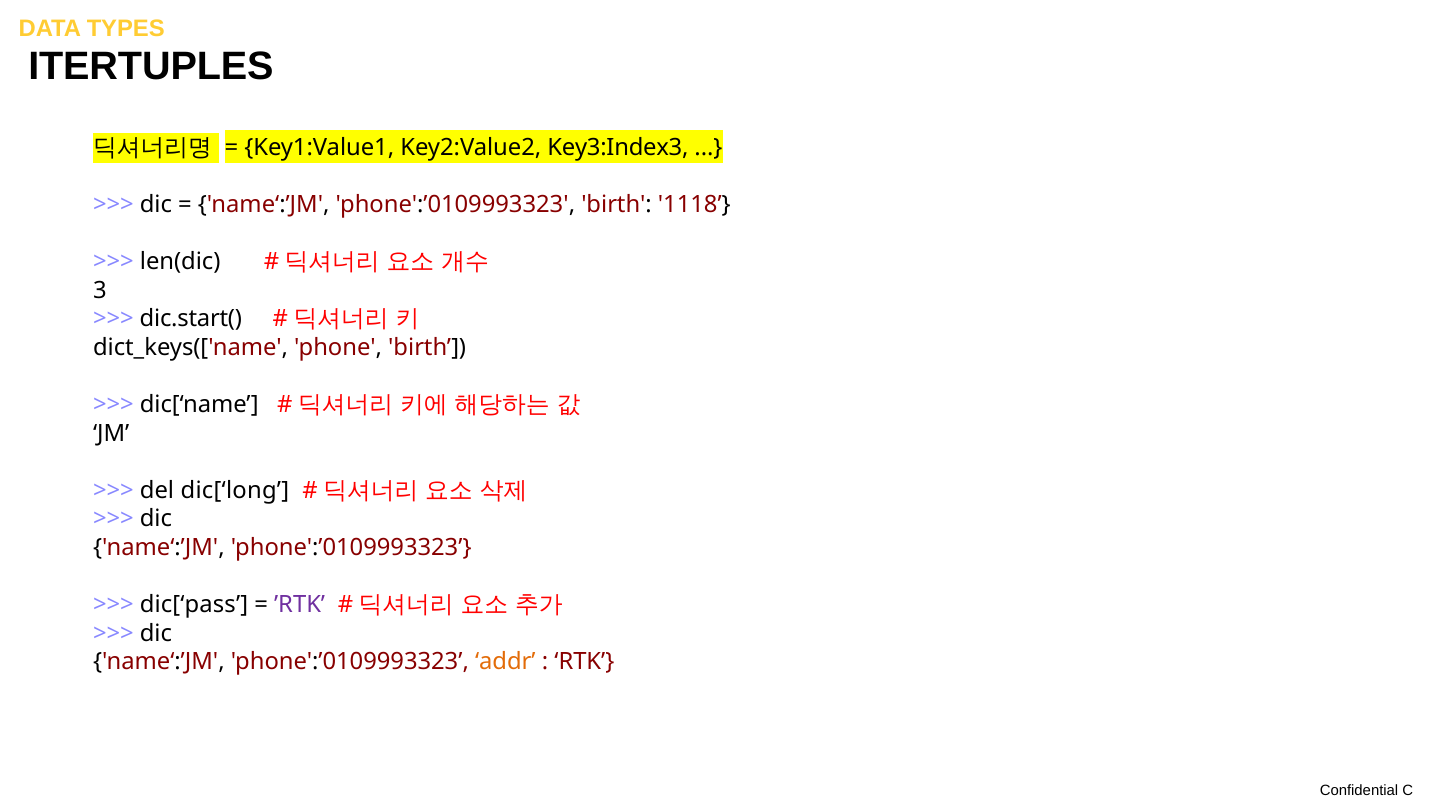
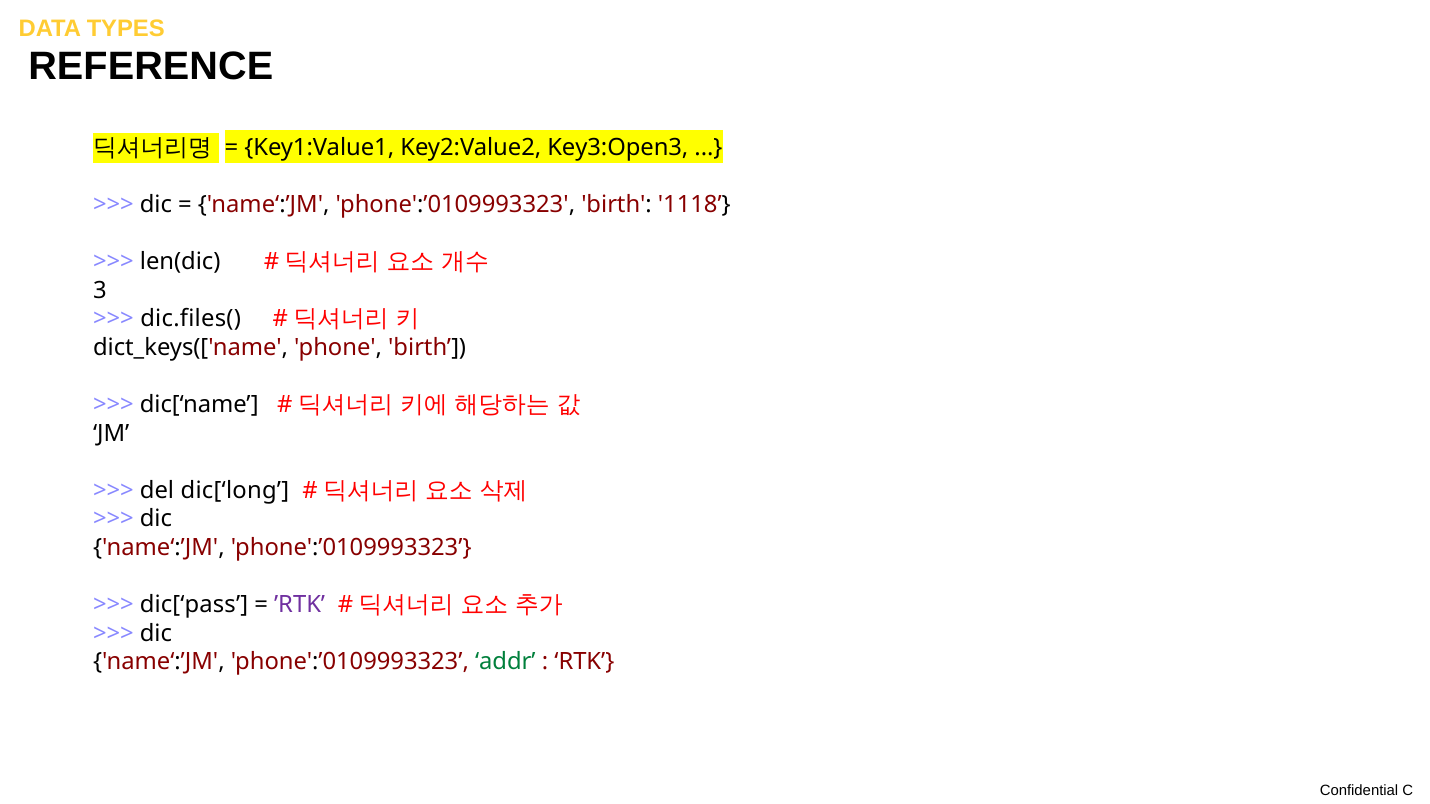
ITERTUPLES: ITERTUPLES -> REFERENCE (151, 66)
Key3:Index3: Key3:Index3 -> Key3:Open3 (618, 148)
dic.start(: dic.start( -> dic.files( (191, 319)
addr colour: orange -> green (505, 662)
